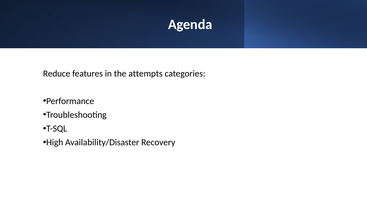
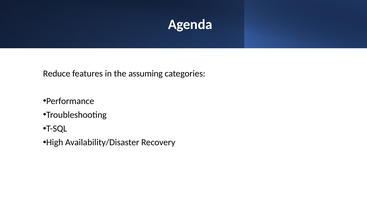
attempts: attempts -> assuming (146, 73)
